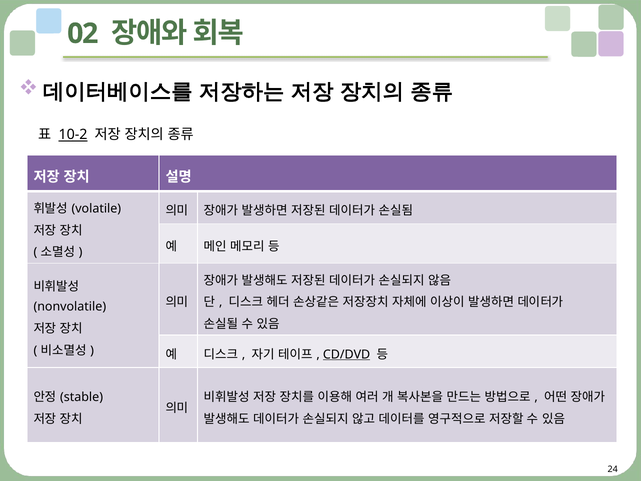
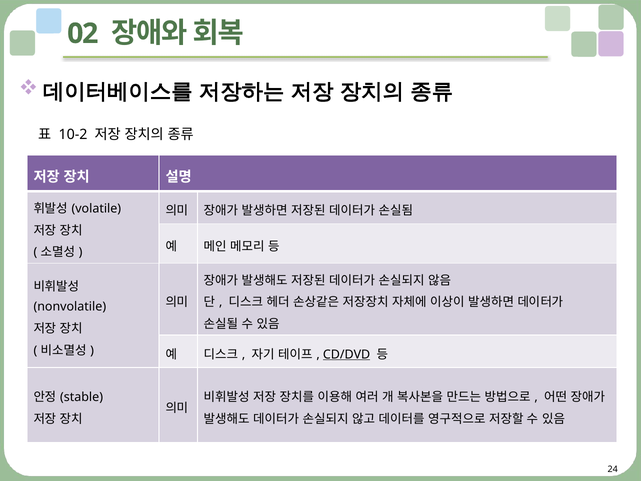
10-2 underline: present -> none (73, 135)
